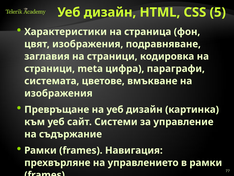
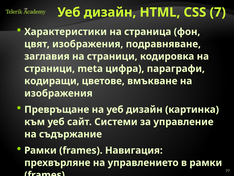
5: 5 -> 7 (218, 12)
системата: системата -> кодиращи (52, 81)
